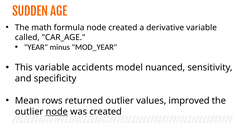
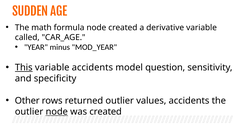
This underline: none -> present (24, 68)
nuanced: nuanced -> question (165, 68)
Mean: Mean -> Other (27, 101)
values improved: improved -> accidents (189, 101)
